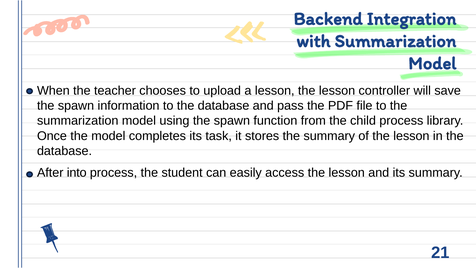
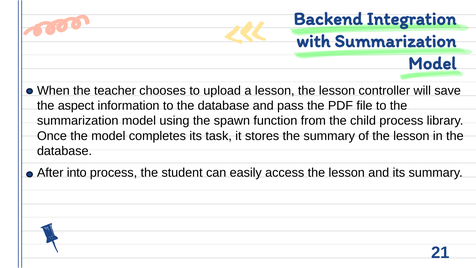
spawn: spawn -> aspect (76, 106)
